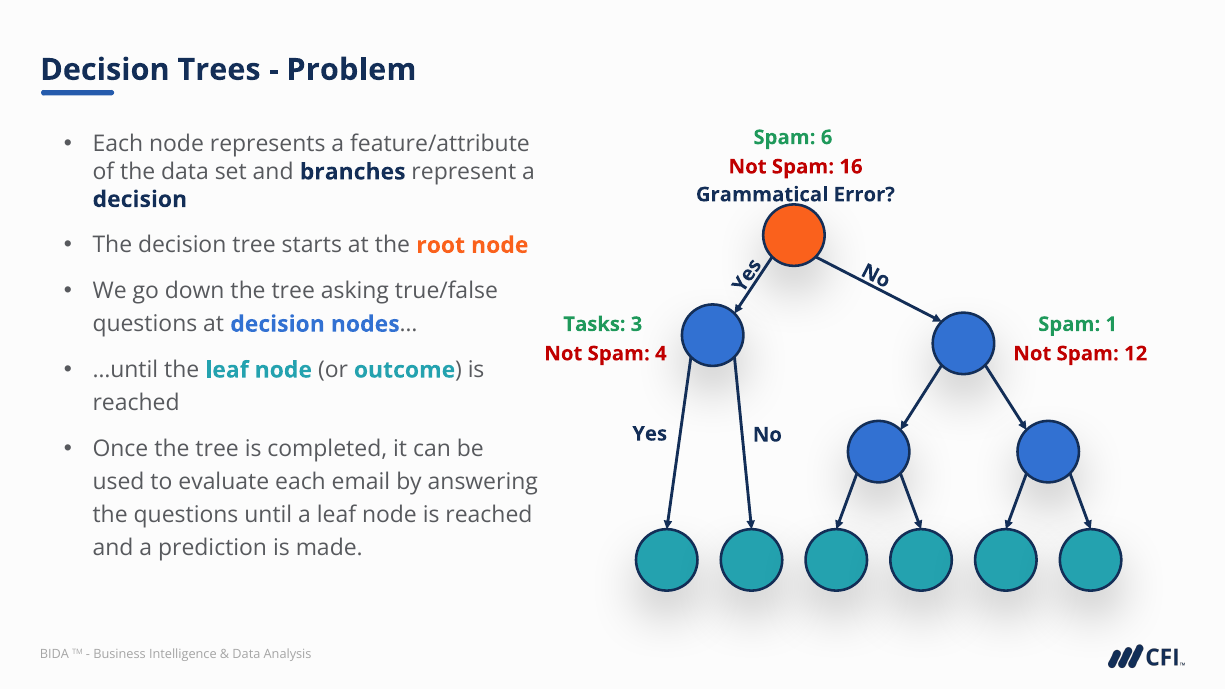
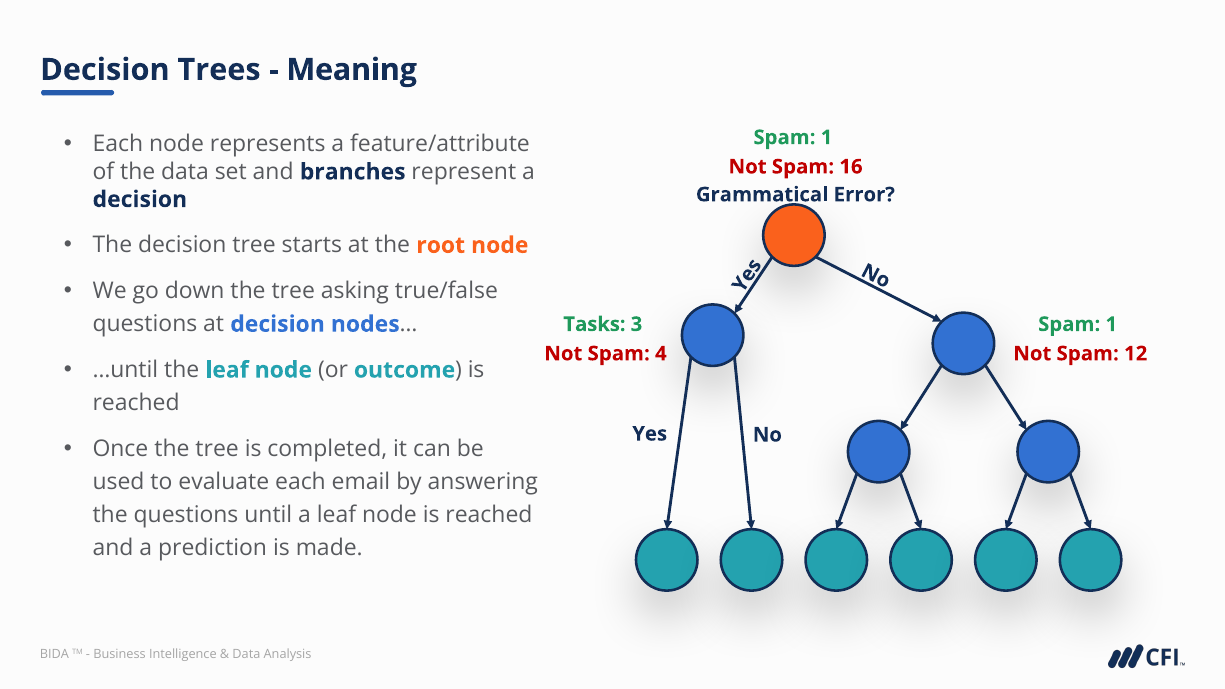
Problem: Problem -> Meaning (352, 70)
6: 6 -> 1 (827, 137)
